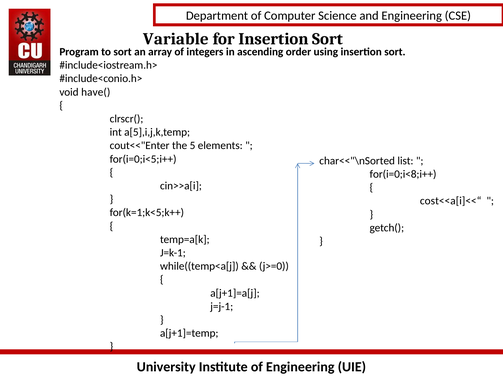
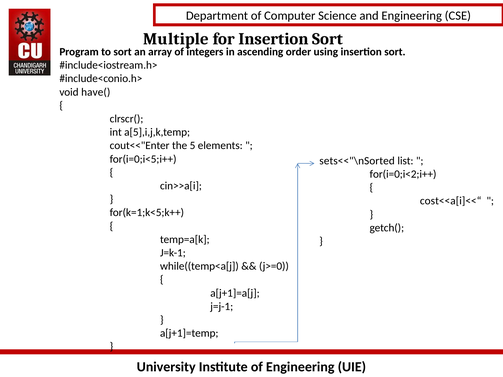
Variable: Variable -> Multiple (176, 39)
char<<"\nSorted: char<<"\nSorted -> sets<<"\nSorted (357, 161)
for(i=0;i<8;i++: for(i=0;i<8;i++ -> for(i=0;i<2;i++ (403, 174)
